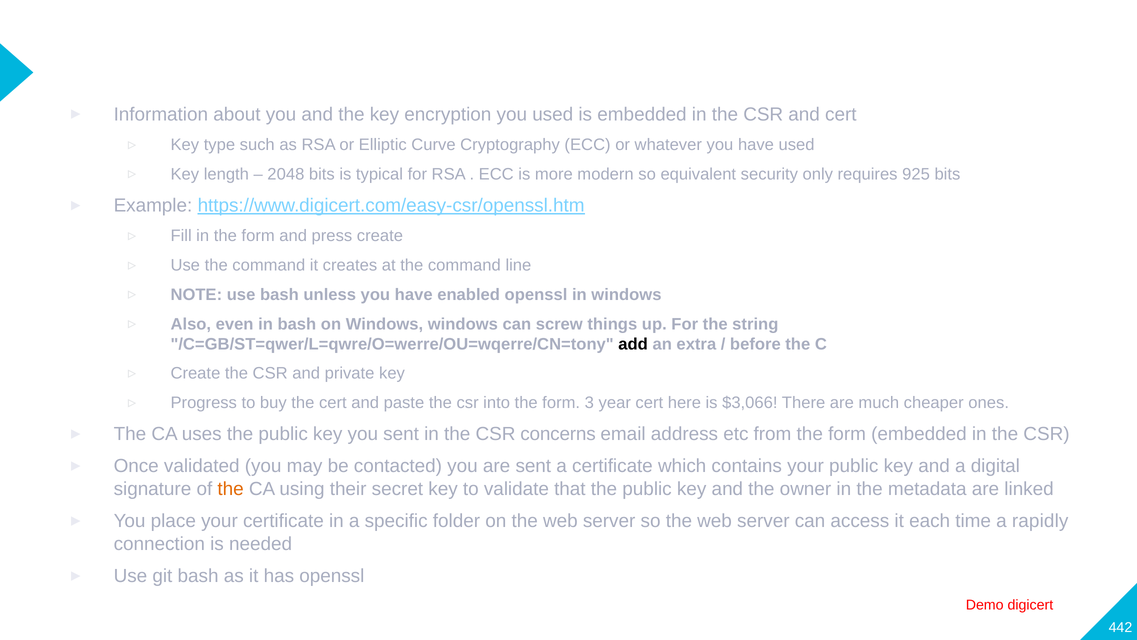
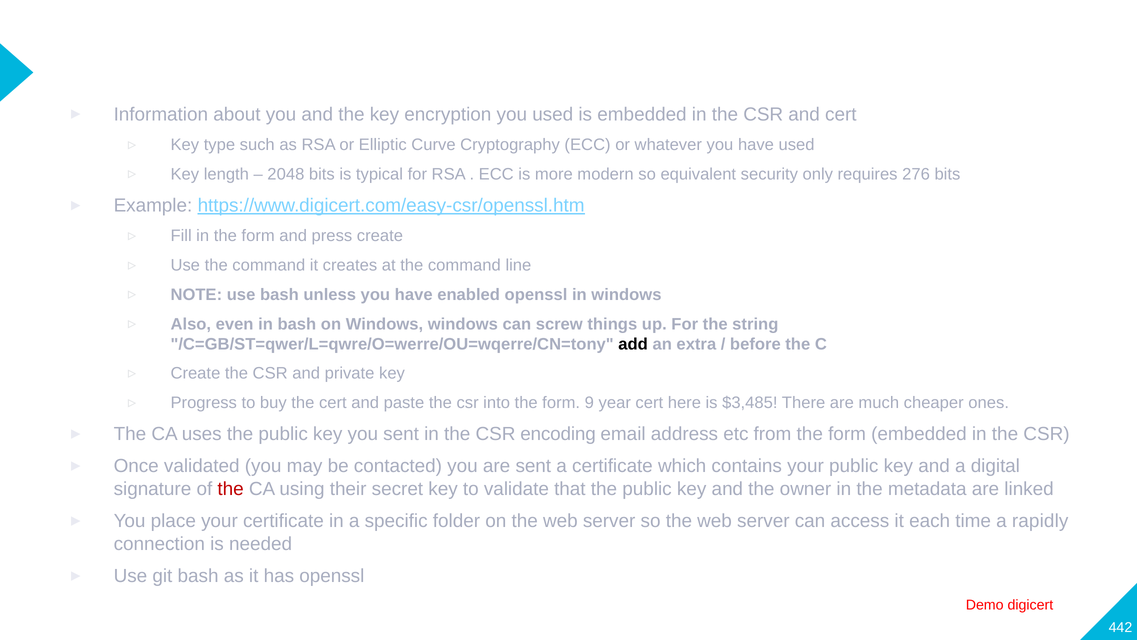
925: 925 -> 276 (916, 174)
3: 3 -> 9 (589, 403)
$3,066: $3,066 -> $3,485 (750, 403)
concerns: concerns -> encoding (558, 434)
the colour: orange -> red (231, 489)
